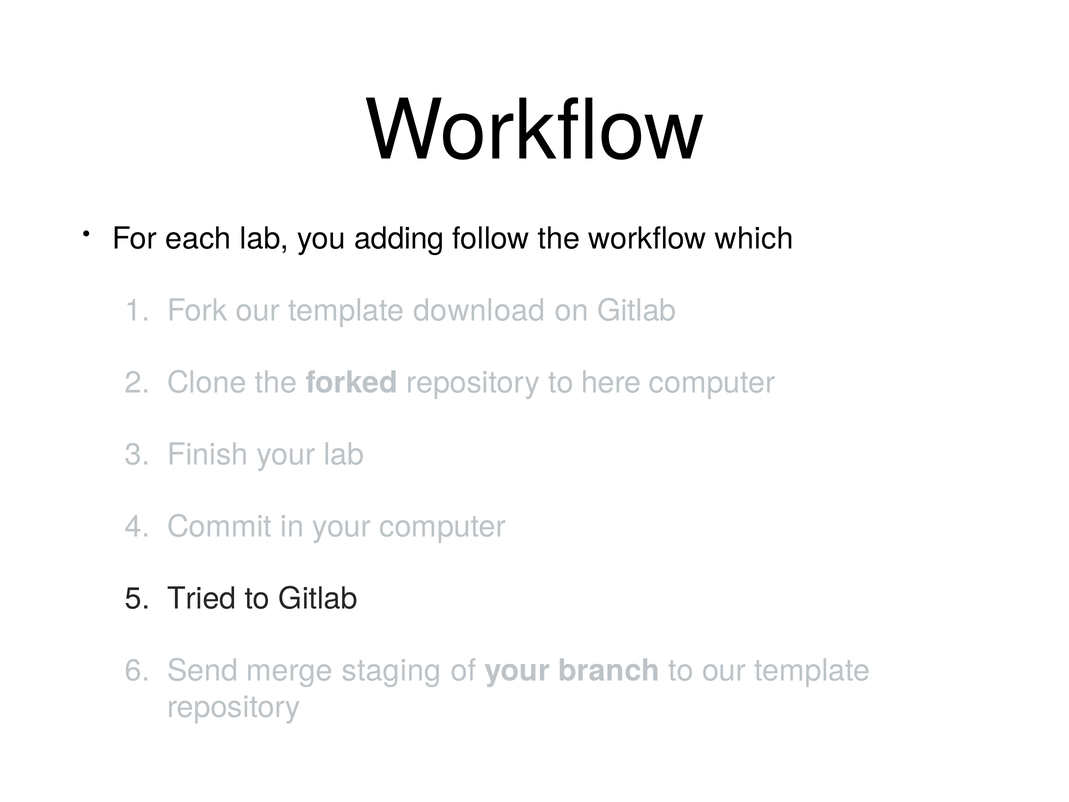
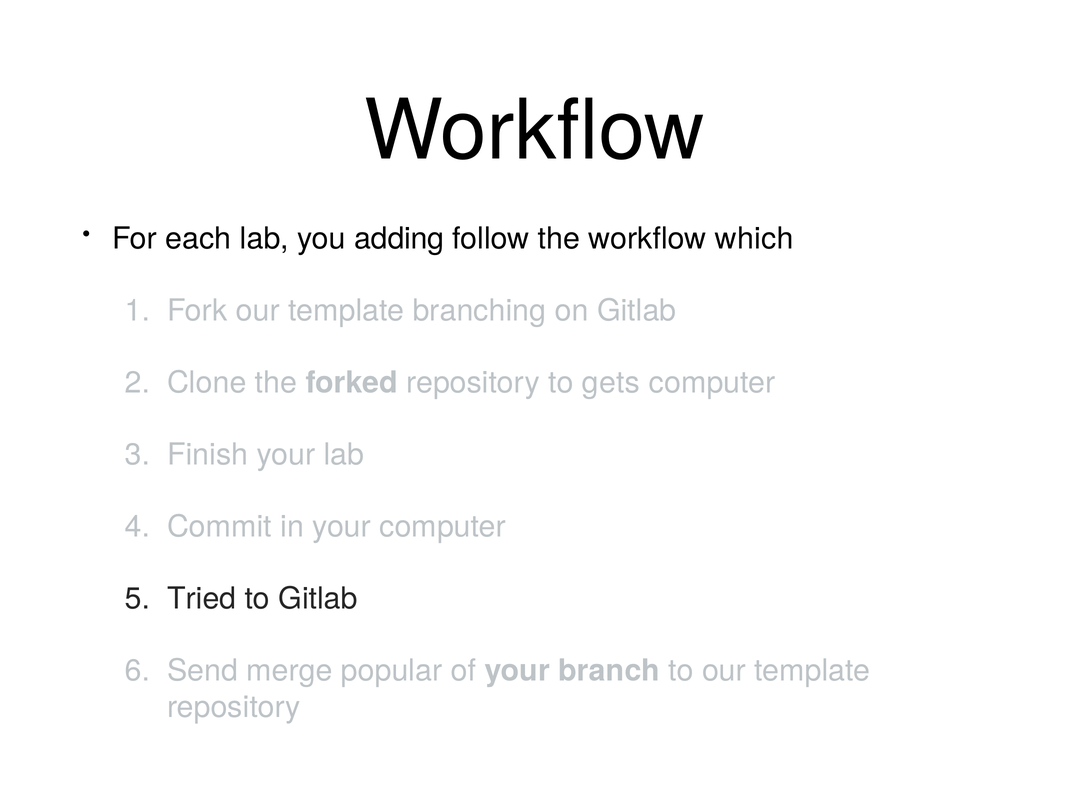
download: download -> branching (479, 311)
here: here -> gets (611, 383)
staging: staging -> popular (392, 671)
